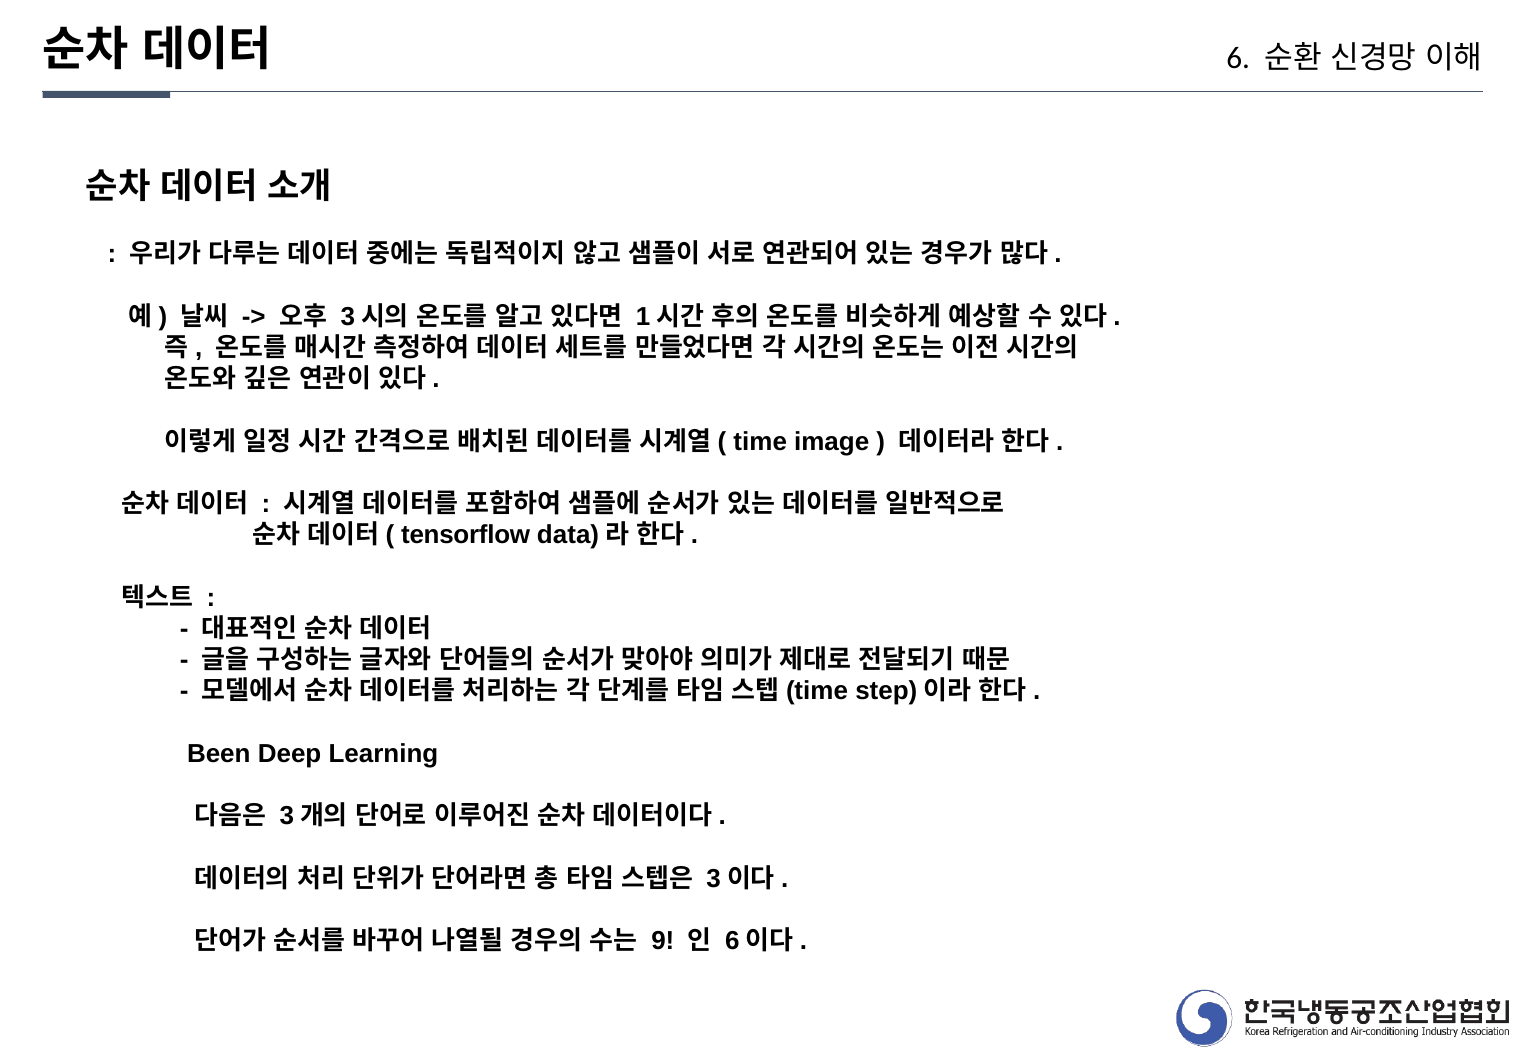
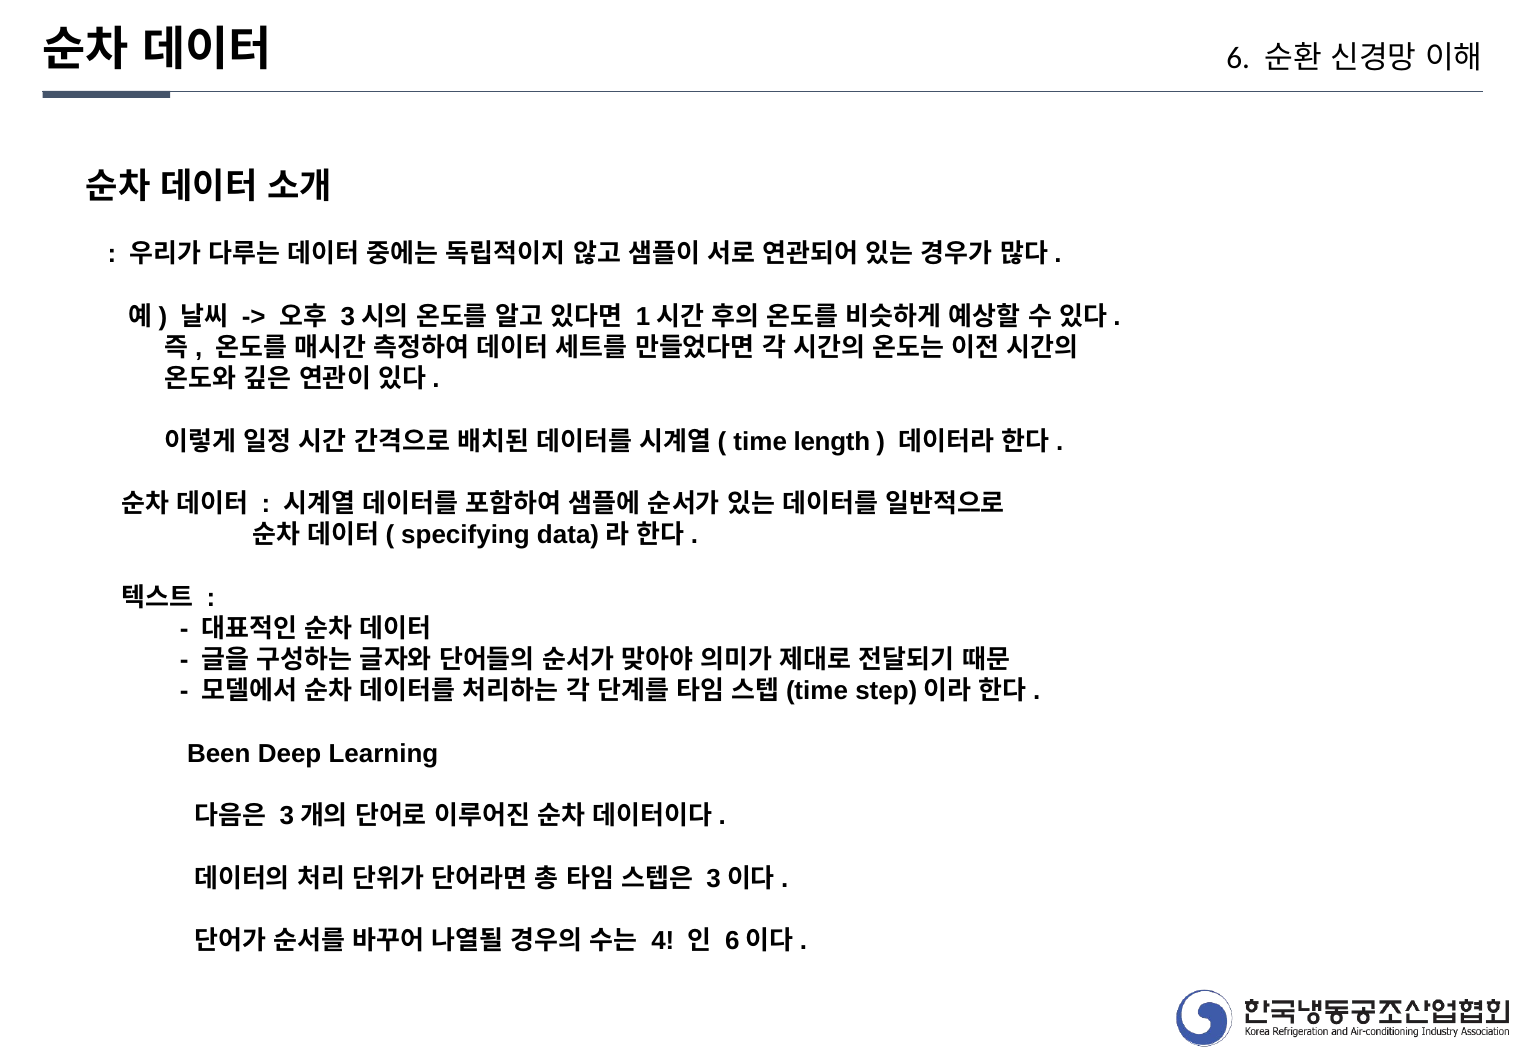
image: image -> length (832, 441)
tensorflow: tensorflow -> specifying (465, 535)
9: 9 -> 4 (663, 941)
